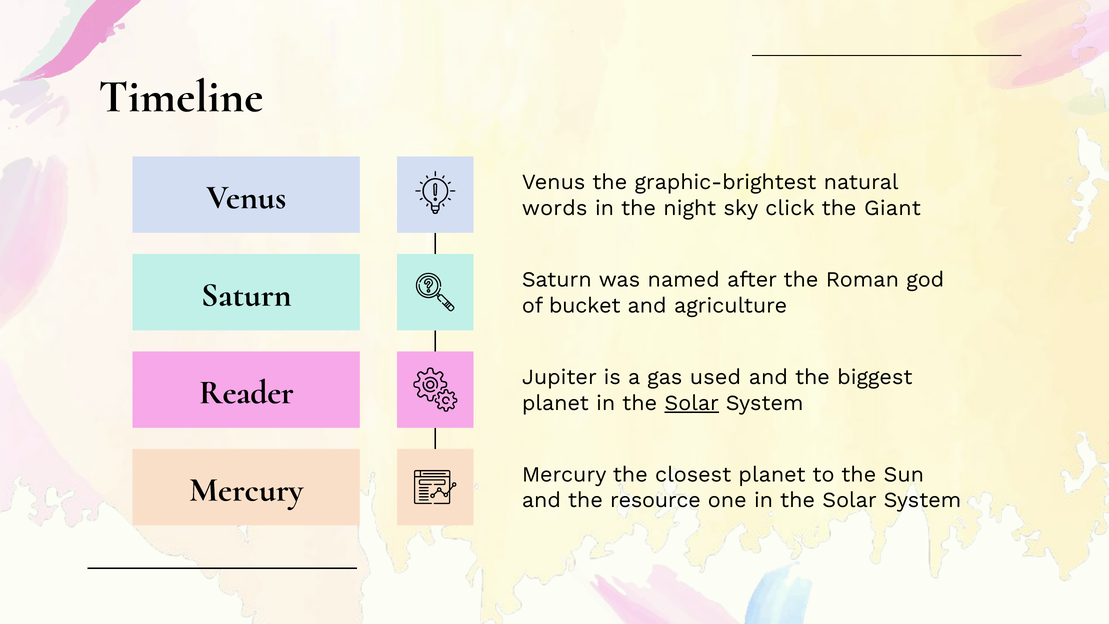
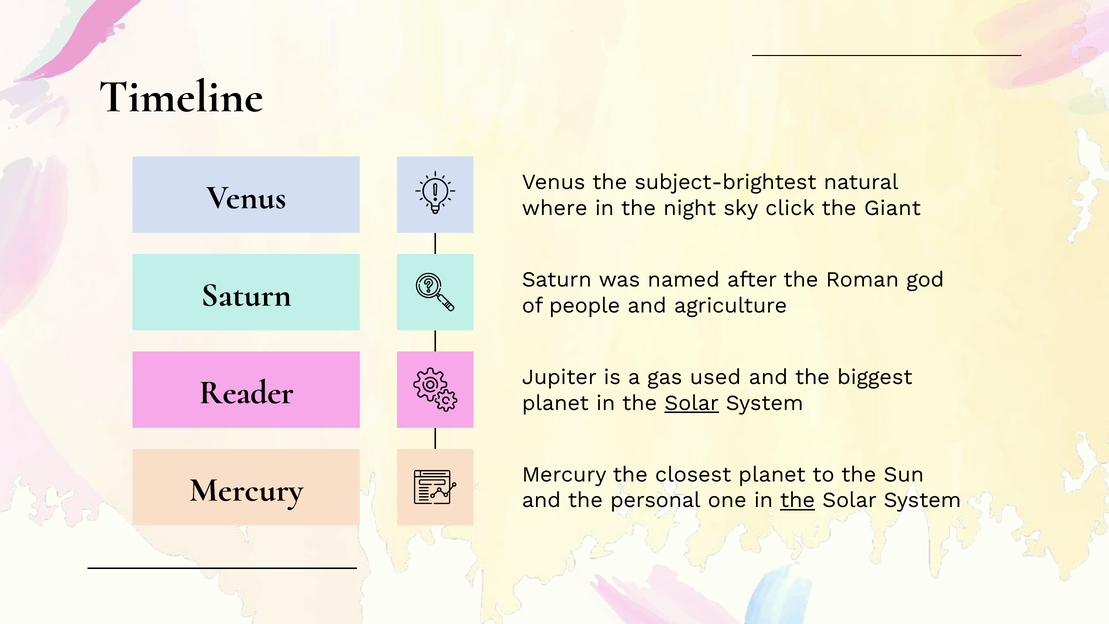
graphic-brightest: graphic-brightest -> subject-brightest (725, 182)
words: words -> where (555, 208)
bucket: bucket -> people (585, 305)
resource: resource -> personal (655, 500)
the underline: none -> present (798, 500)
